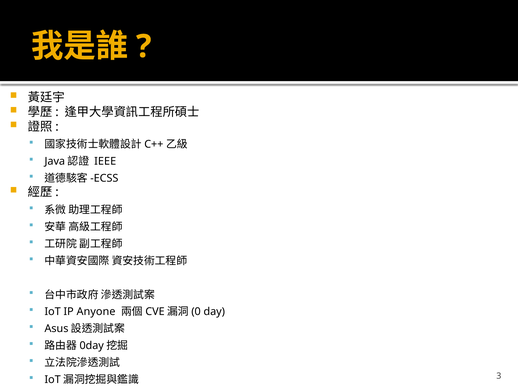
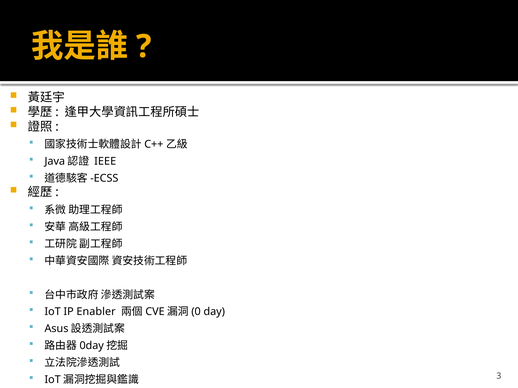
Anyone: Anyone -> Enabler (96, 312)
